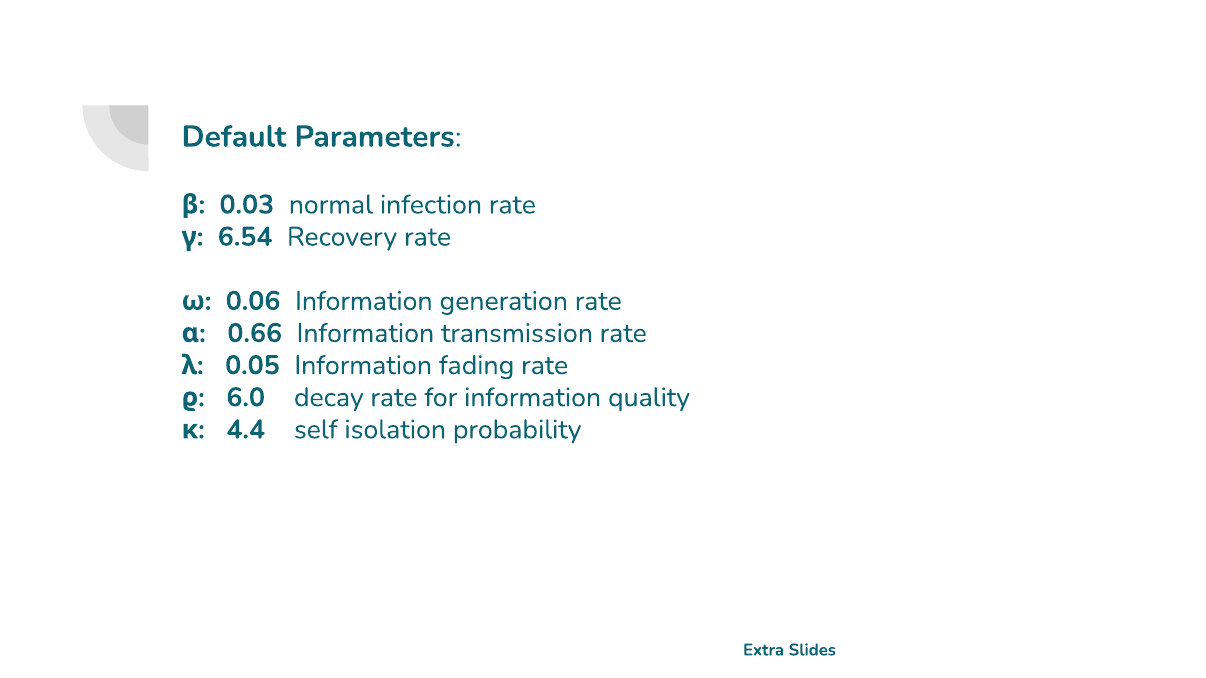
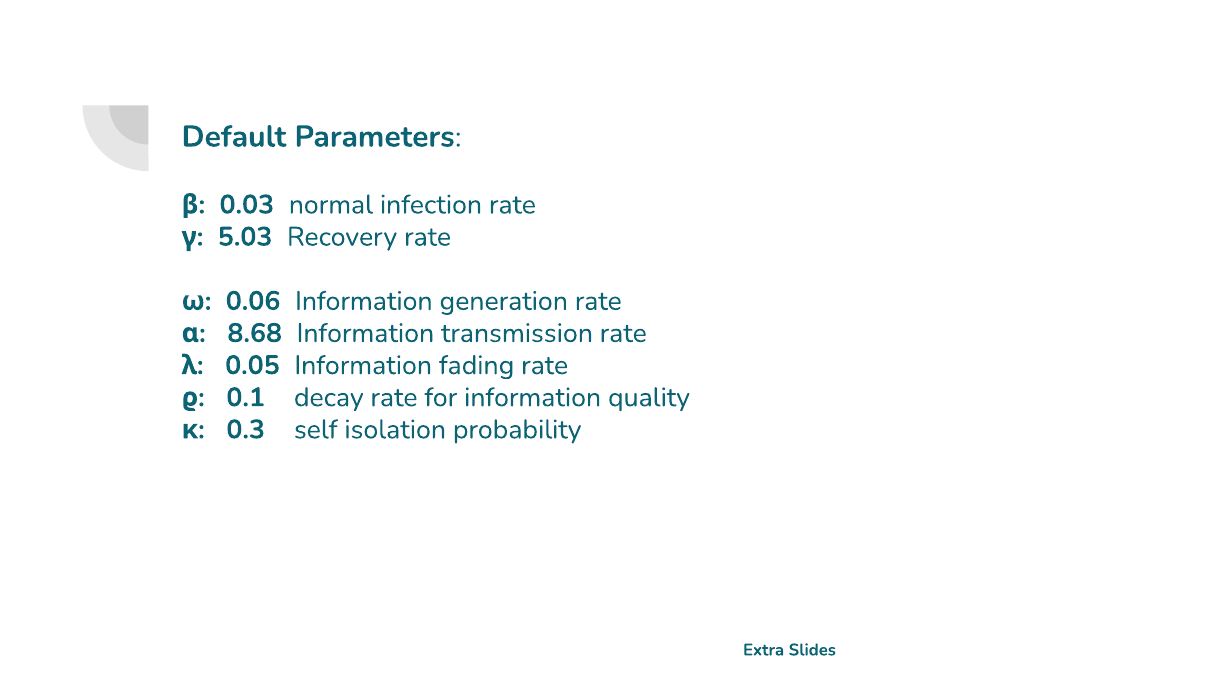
6.54: 6.54 -> 5.03 (245, 237)
0.66: 0.66 -> 8.68 (255, 333)
6.0: 6.0 -> 0.1 (246, 398)
4.4: 4.4 -> 0.3 (246, 430)
